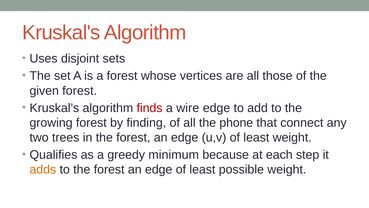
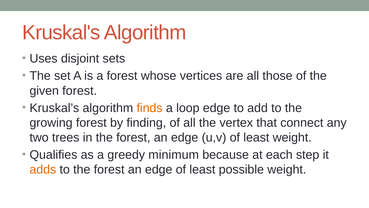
finds colour: red -> orange (150, 108)
wire: wire -> loop (188, 108)
phone: phone -> vertex (236, 122)
